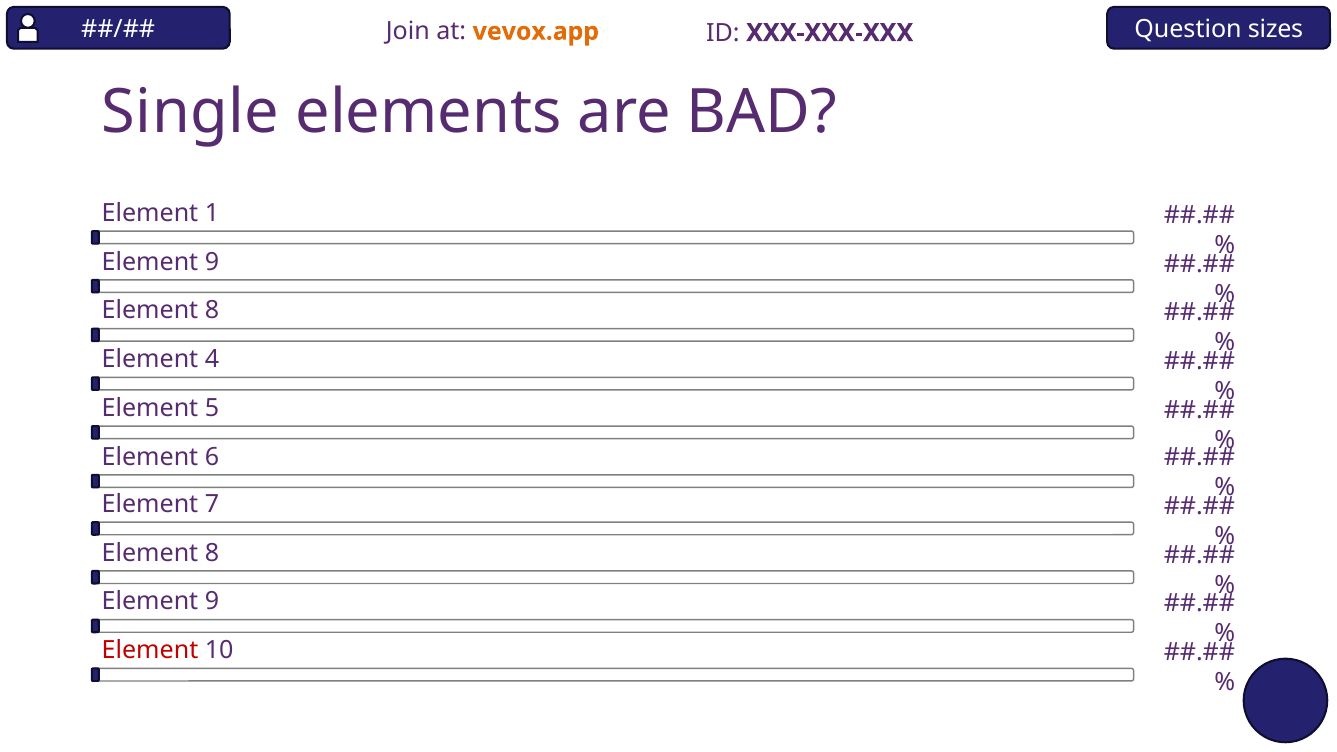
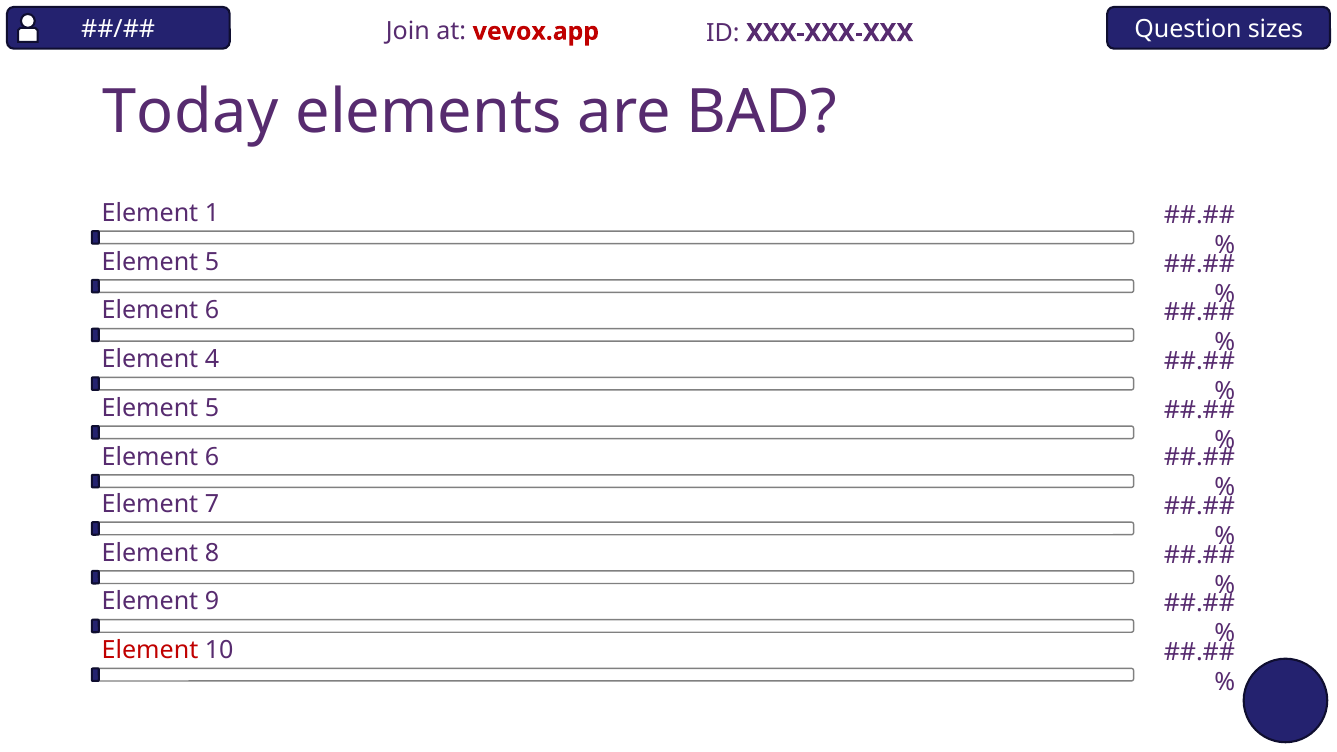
vevox.app colour: orange -> red (536, 31)
Single: Single -> Today (191, 112)
9: 9 -> 5 (212, 262)
8: 8 -> 6 (212, 311)
